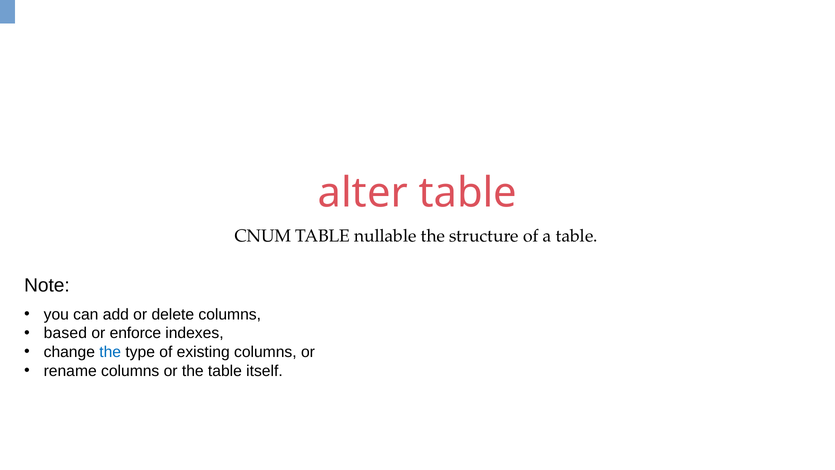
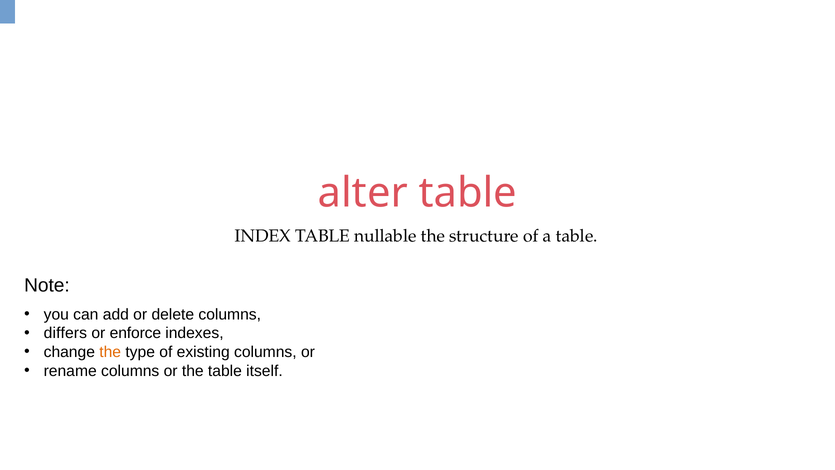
CNUM: CNUM -> INDEX (263, 236)
based: based -> differs (65, 333)
the colour: blue -> orange (110, 352)
